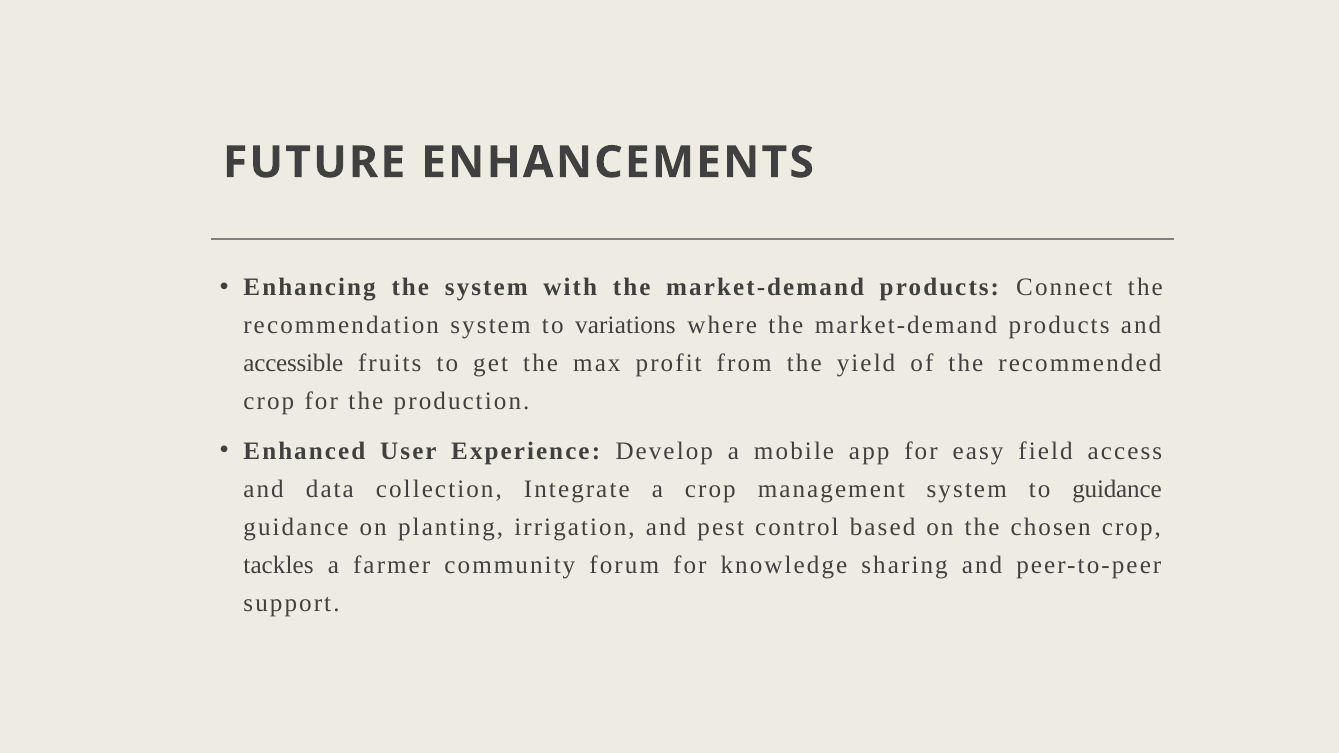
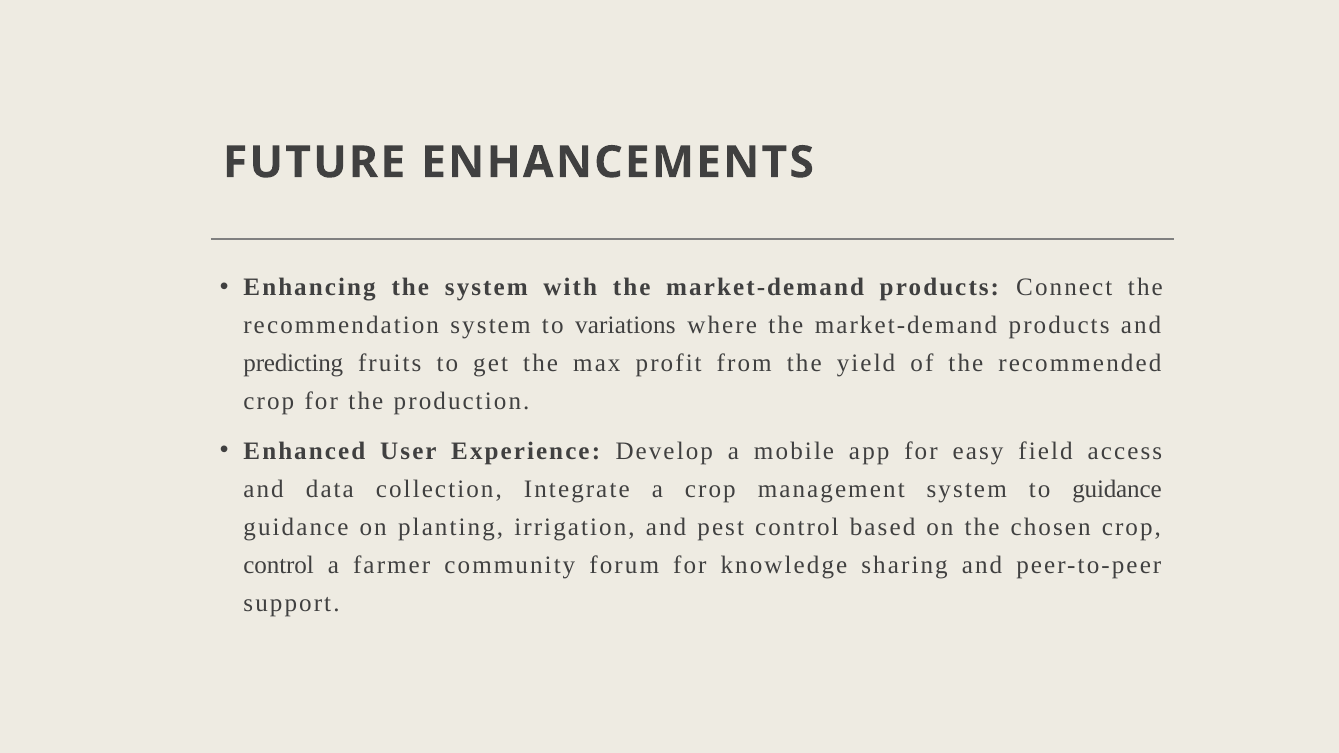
accessible: accessible -> predicting (293, 364)
tackles: tackles -> control (279, 565)
